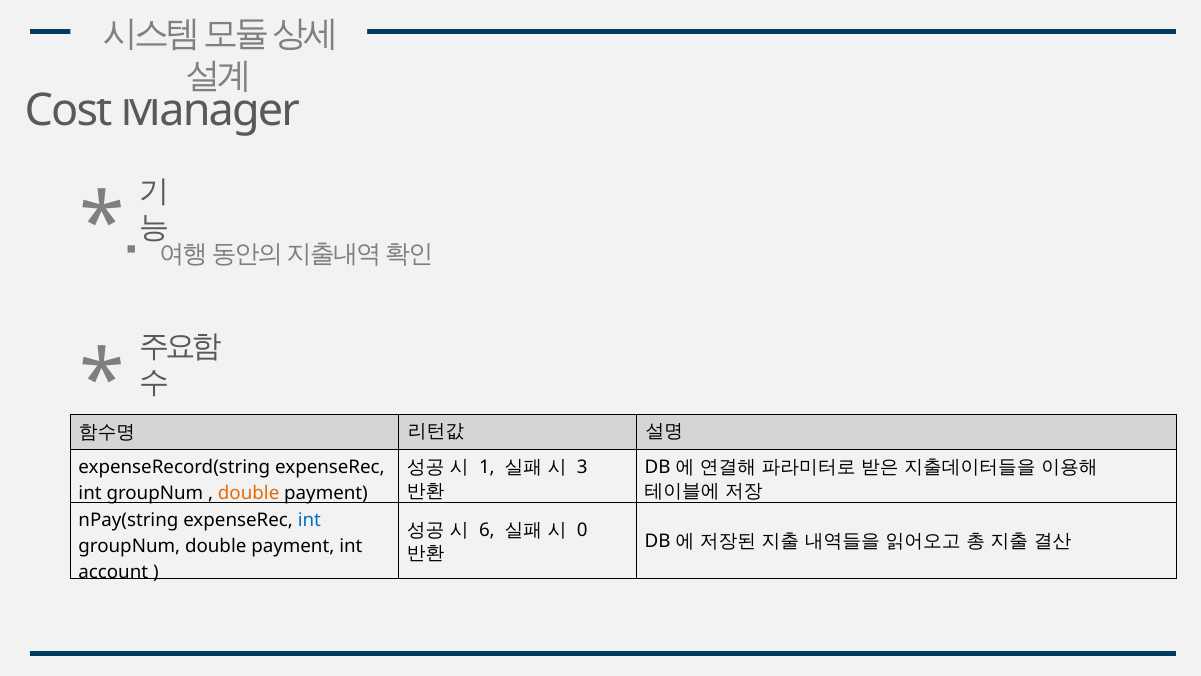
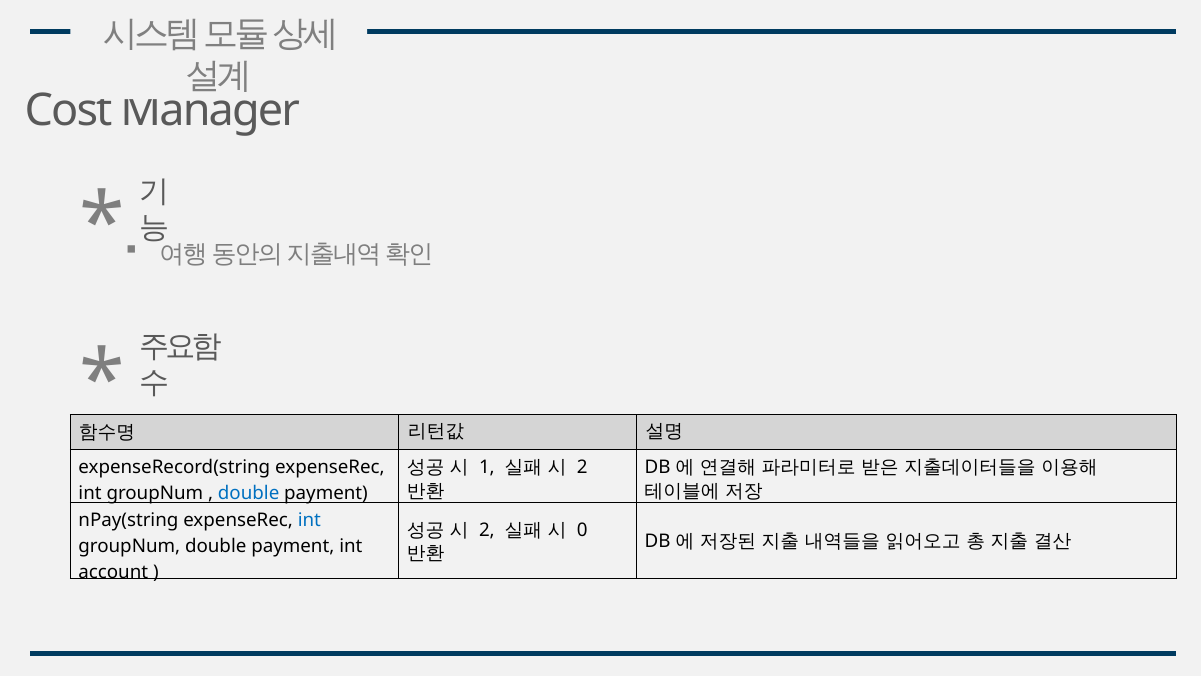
3: 3 -> 2 (582, 467)
double colour: orange -> blue (249, 493)
6: 6 -> 2 (487, 529)
